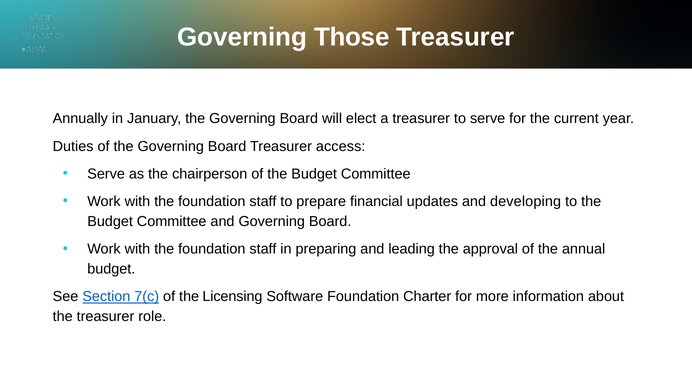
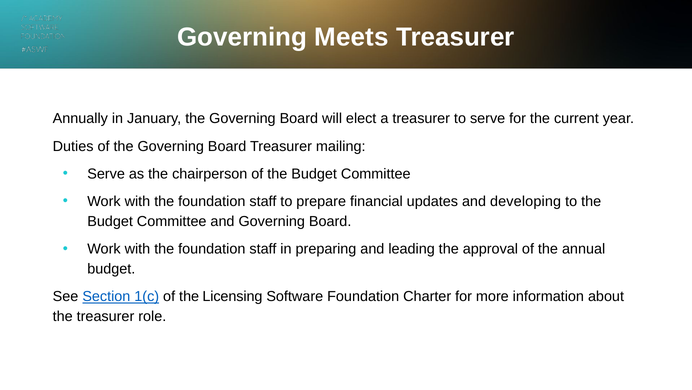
Those: Those -> Meets (352, 37)
access: access -> mailing (341, 146)
7(c: 7(c -> 1(c (147, 296)
